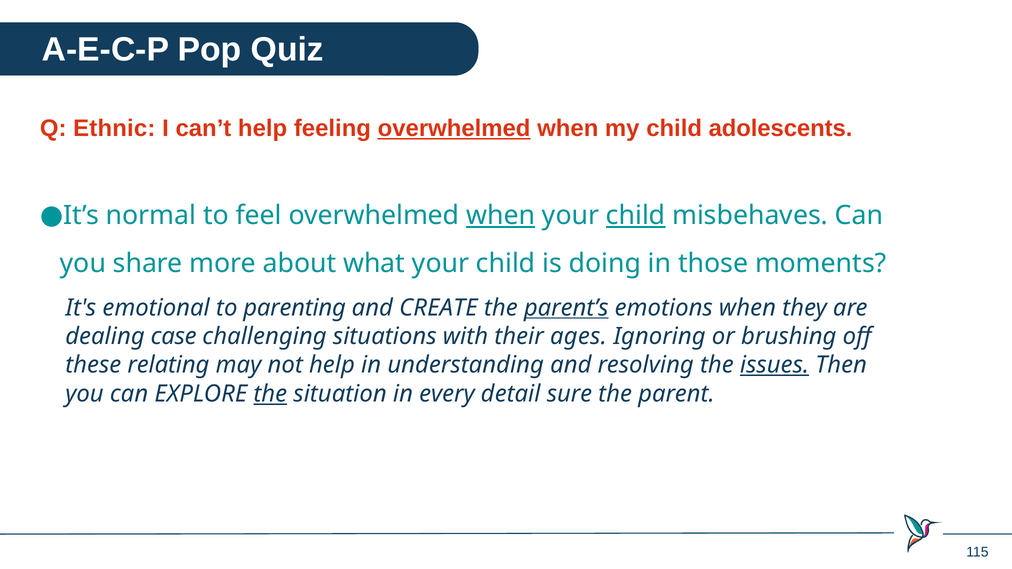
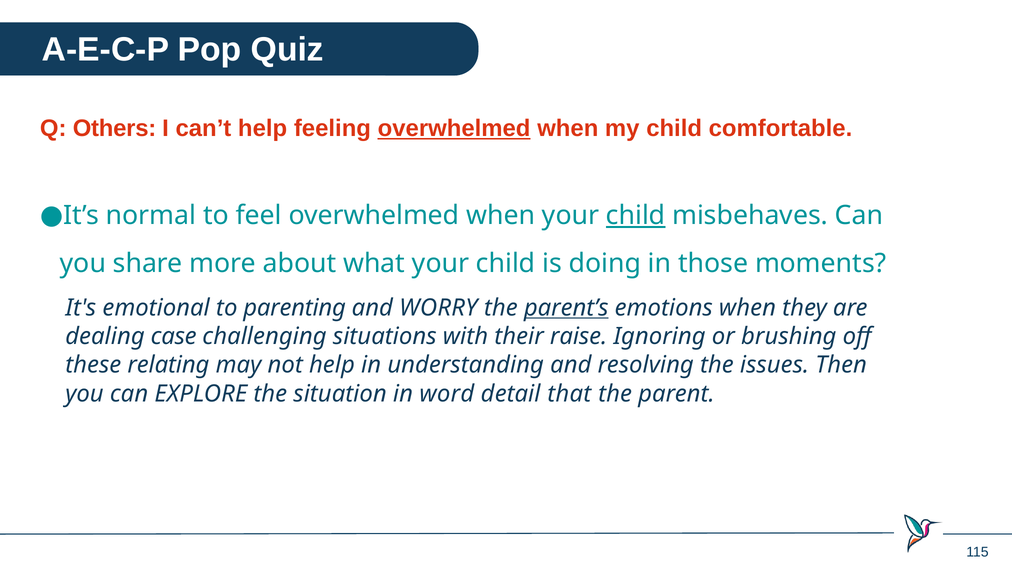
Ethnic: Ethnic -> Others (115, 129)
adolescents: adolescents -> comfortable (780, 129)
when underline: present -> none (501, 216)
CREATE: CREATE -> WORRY (438, 308)
ages: ages -> raise (579, 337)
issues underline: present -> none (775, 365)
the underline: present -> none (270, 394)
every: every -> word (447, 394)
sure: sure -> that (569, 394)
